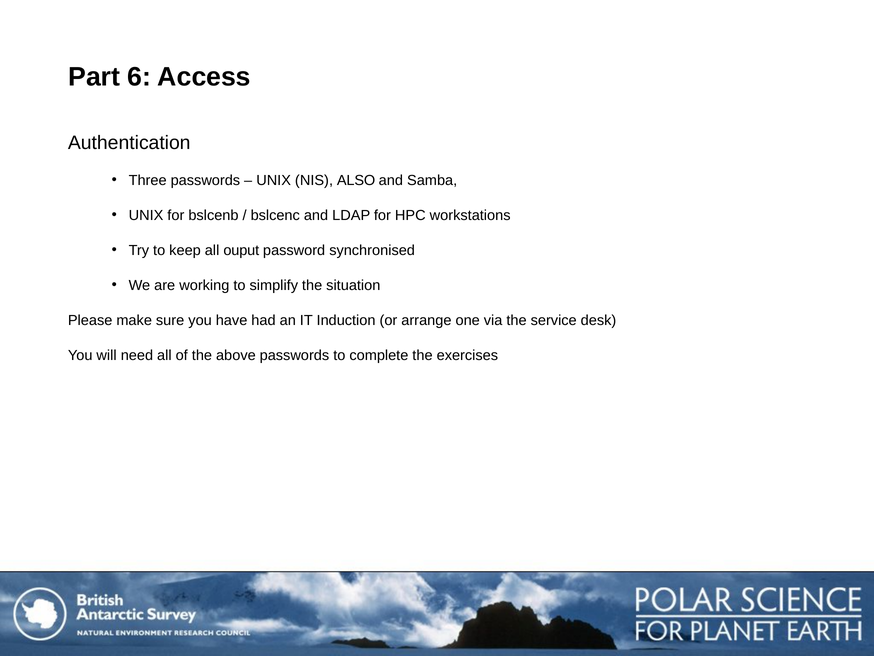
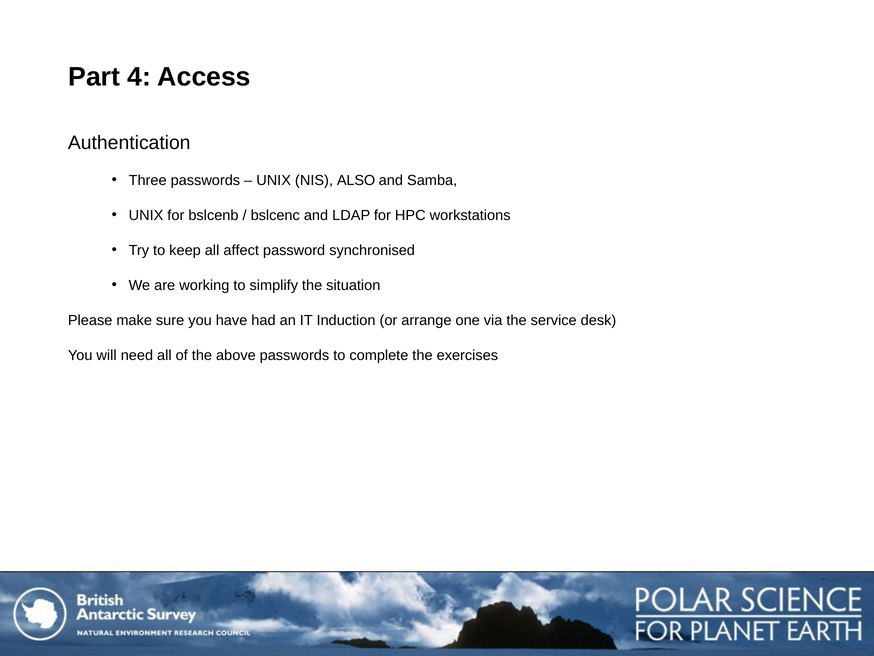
6: 6 -> 4 (139, 77)
ouput: ouput -> affect (241, 250)
